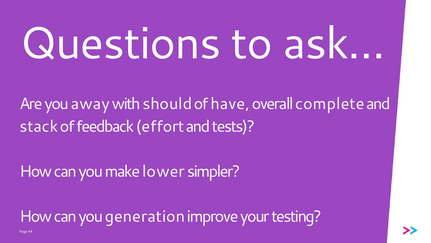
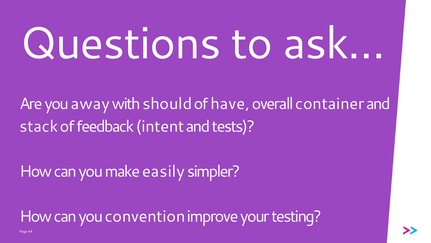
complete: complete -> container (330, 104)
effort: effort -> intent (160, 126)
lower: lower -> easily (163, 171)
generation: generation -> convention (145, 216)
